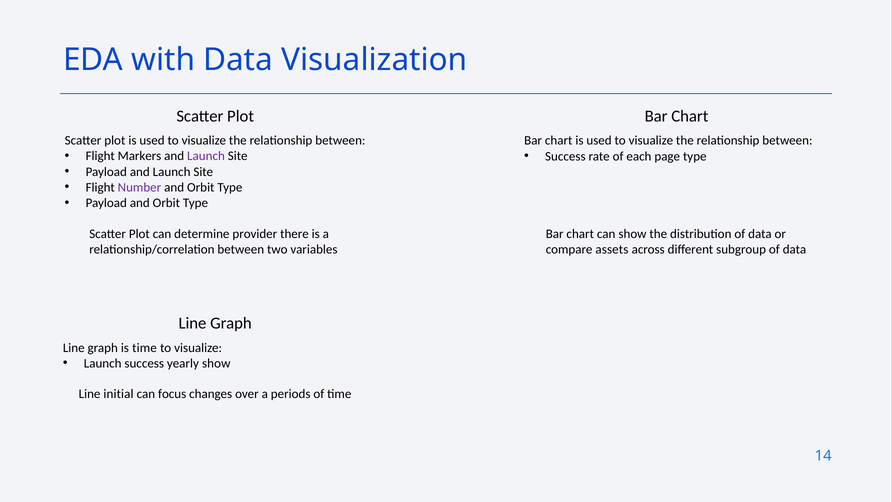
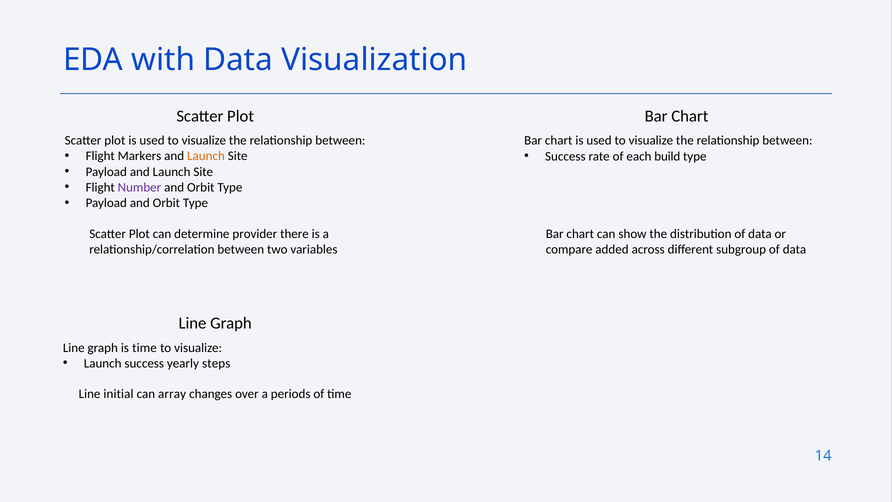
Launch colour: purple -> orange (206, 156)
page: page -> build (667, 156)
assets: assets -> added (612, 249)
yearly show: show -> steps (216, 363)
focus: focus -> array (172, 394)
